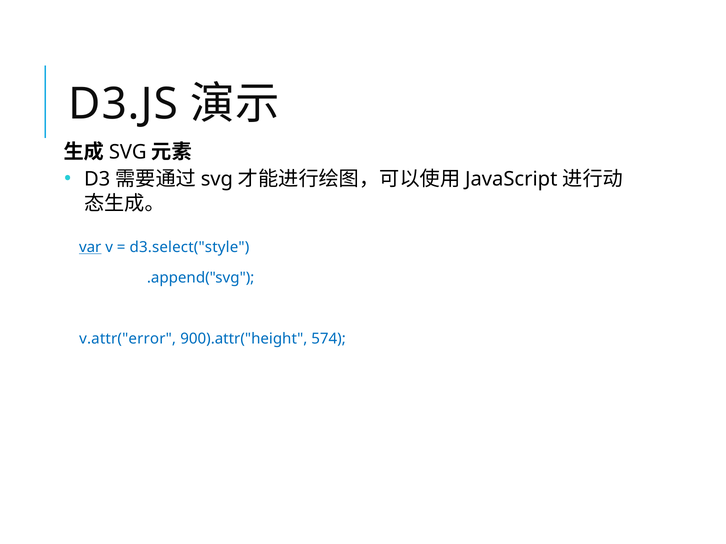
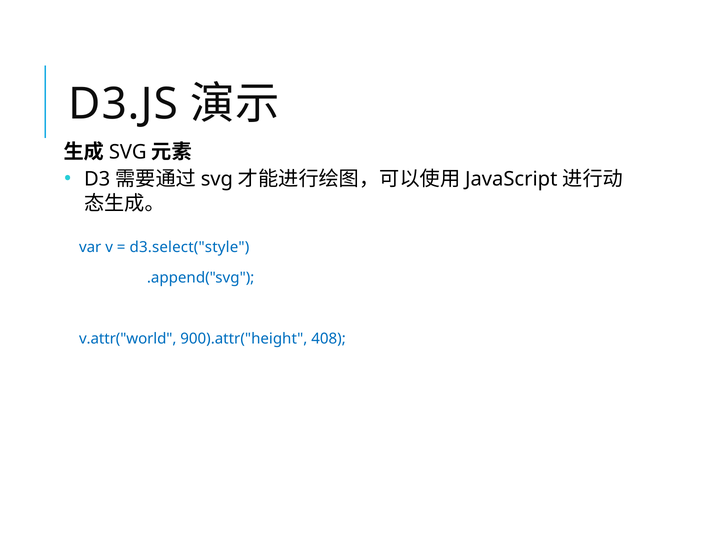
var underline: present -> none (90, 247)
v.attr("error: v.attr("error -> v.attr("world (128, 339)
574: 574 -> 408 (329, 339)
